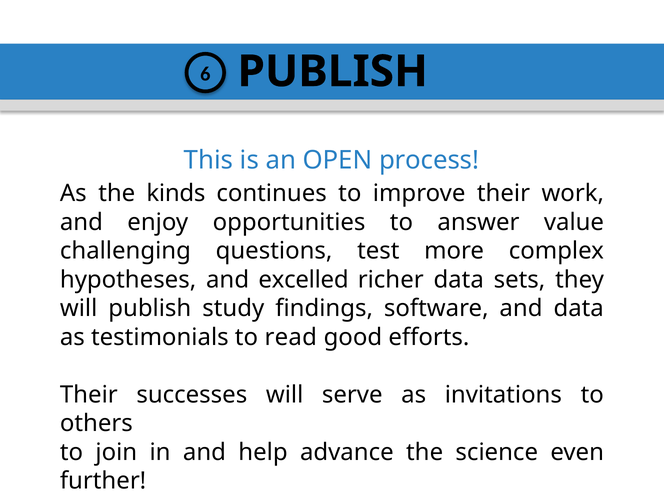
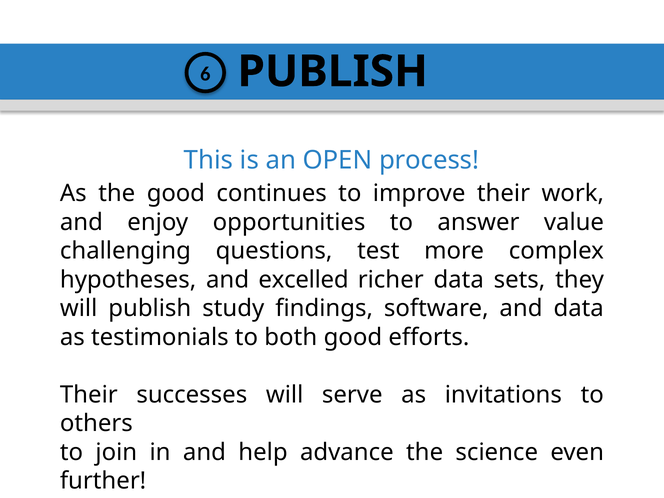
the kinds: kinds -> good (176, 193)
read: read -> both (291, 337)
